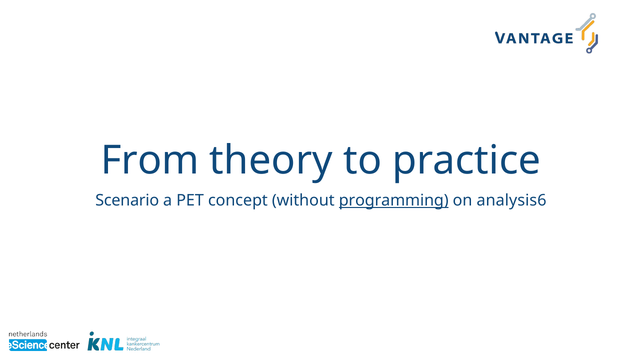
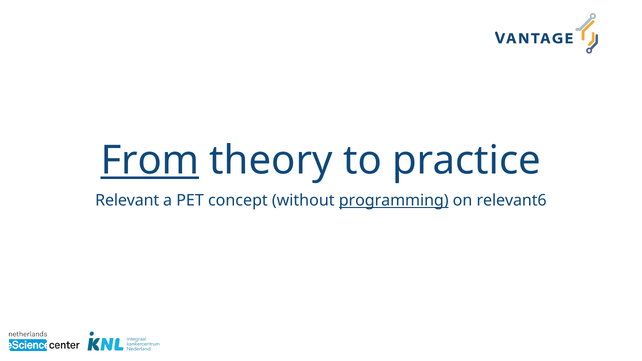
From underline: none -> present (150, 160)
Scenario: Scenario -> Relevant (127, 201)
analysis6: analysis6 -> relevant6 (512, 201)
